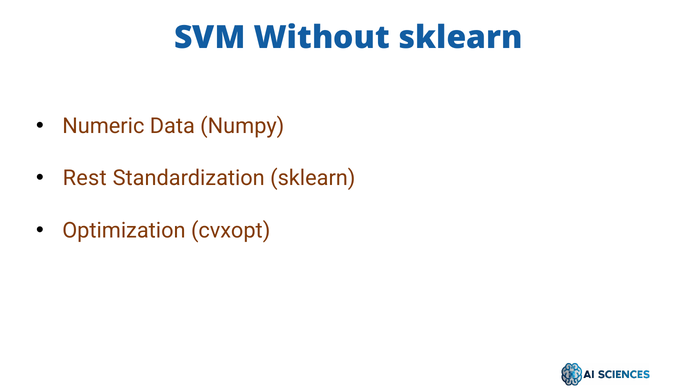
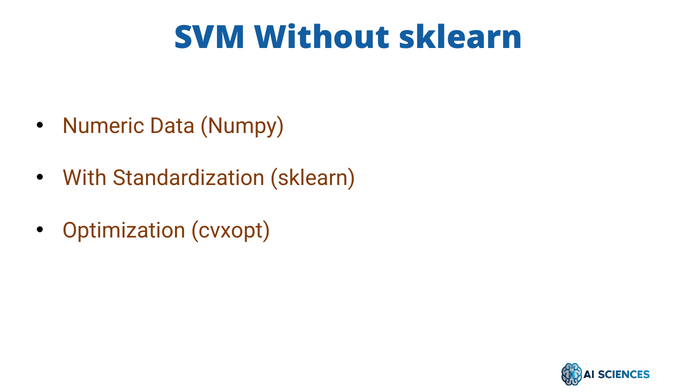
Rest: Rest -> With (85, 178)
